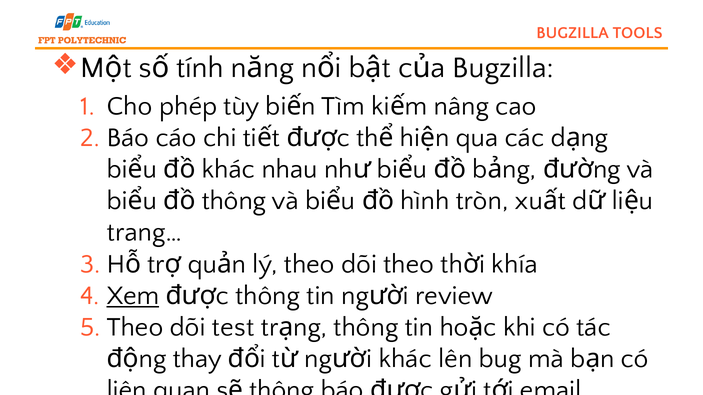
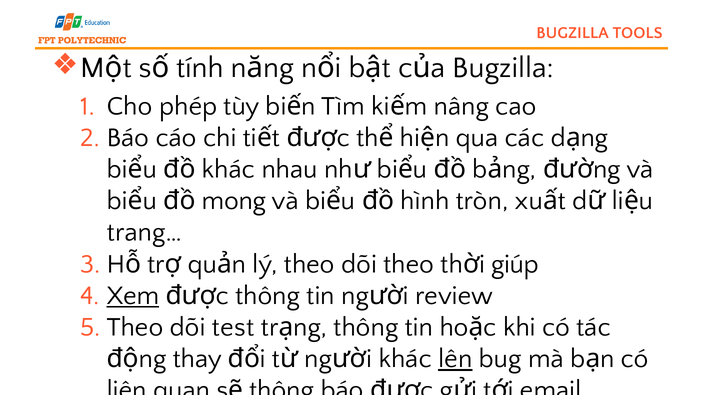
thông: thông -> mong (234, 201)
khía: khía -> giúp (515, 264)
lên underline: none -> present (455, 359)
